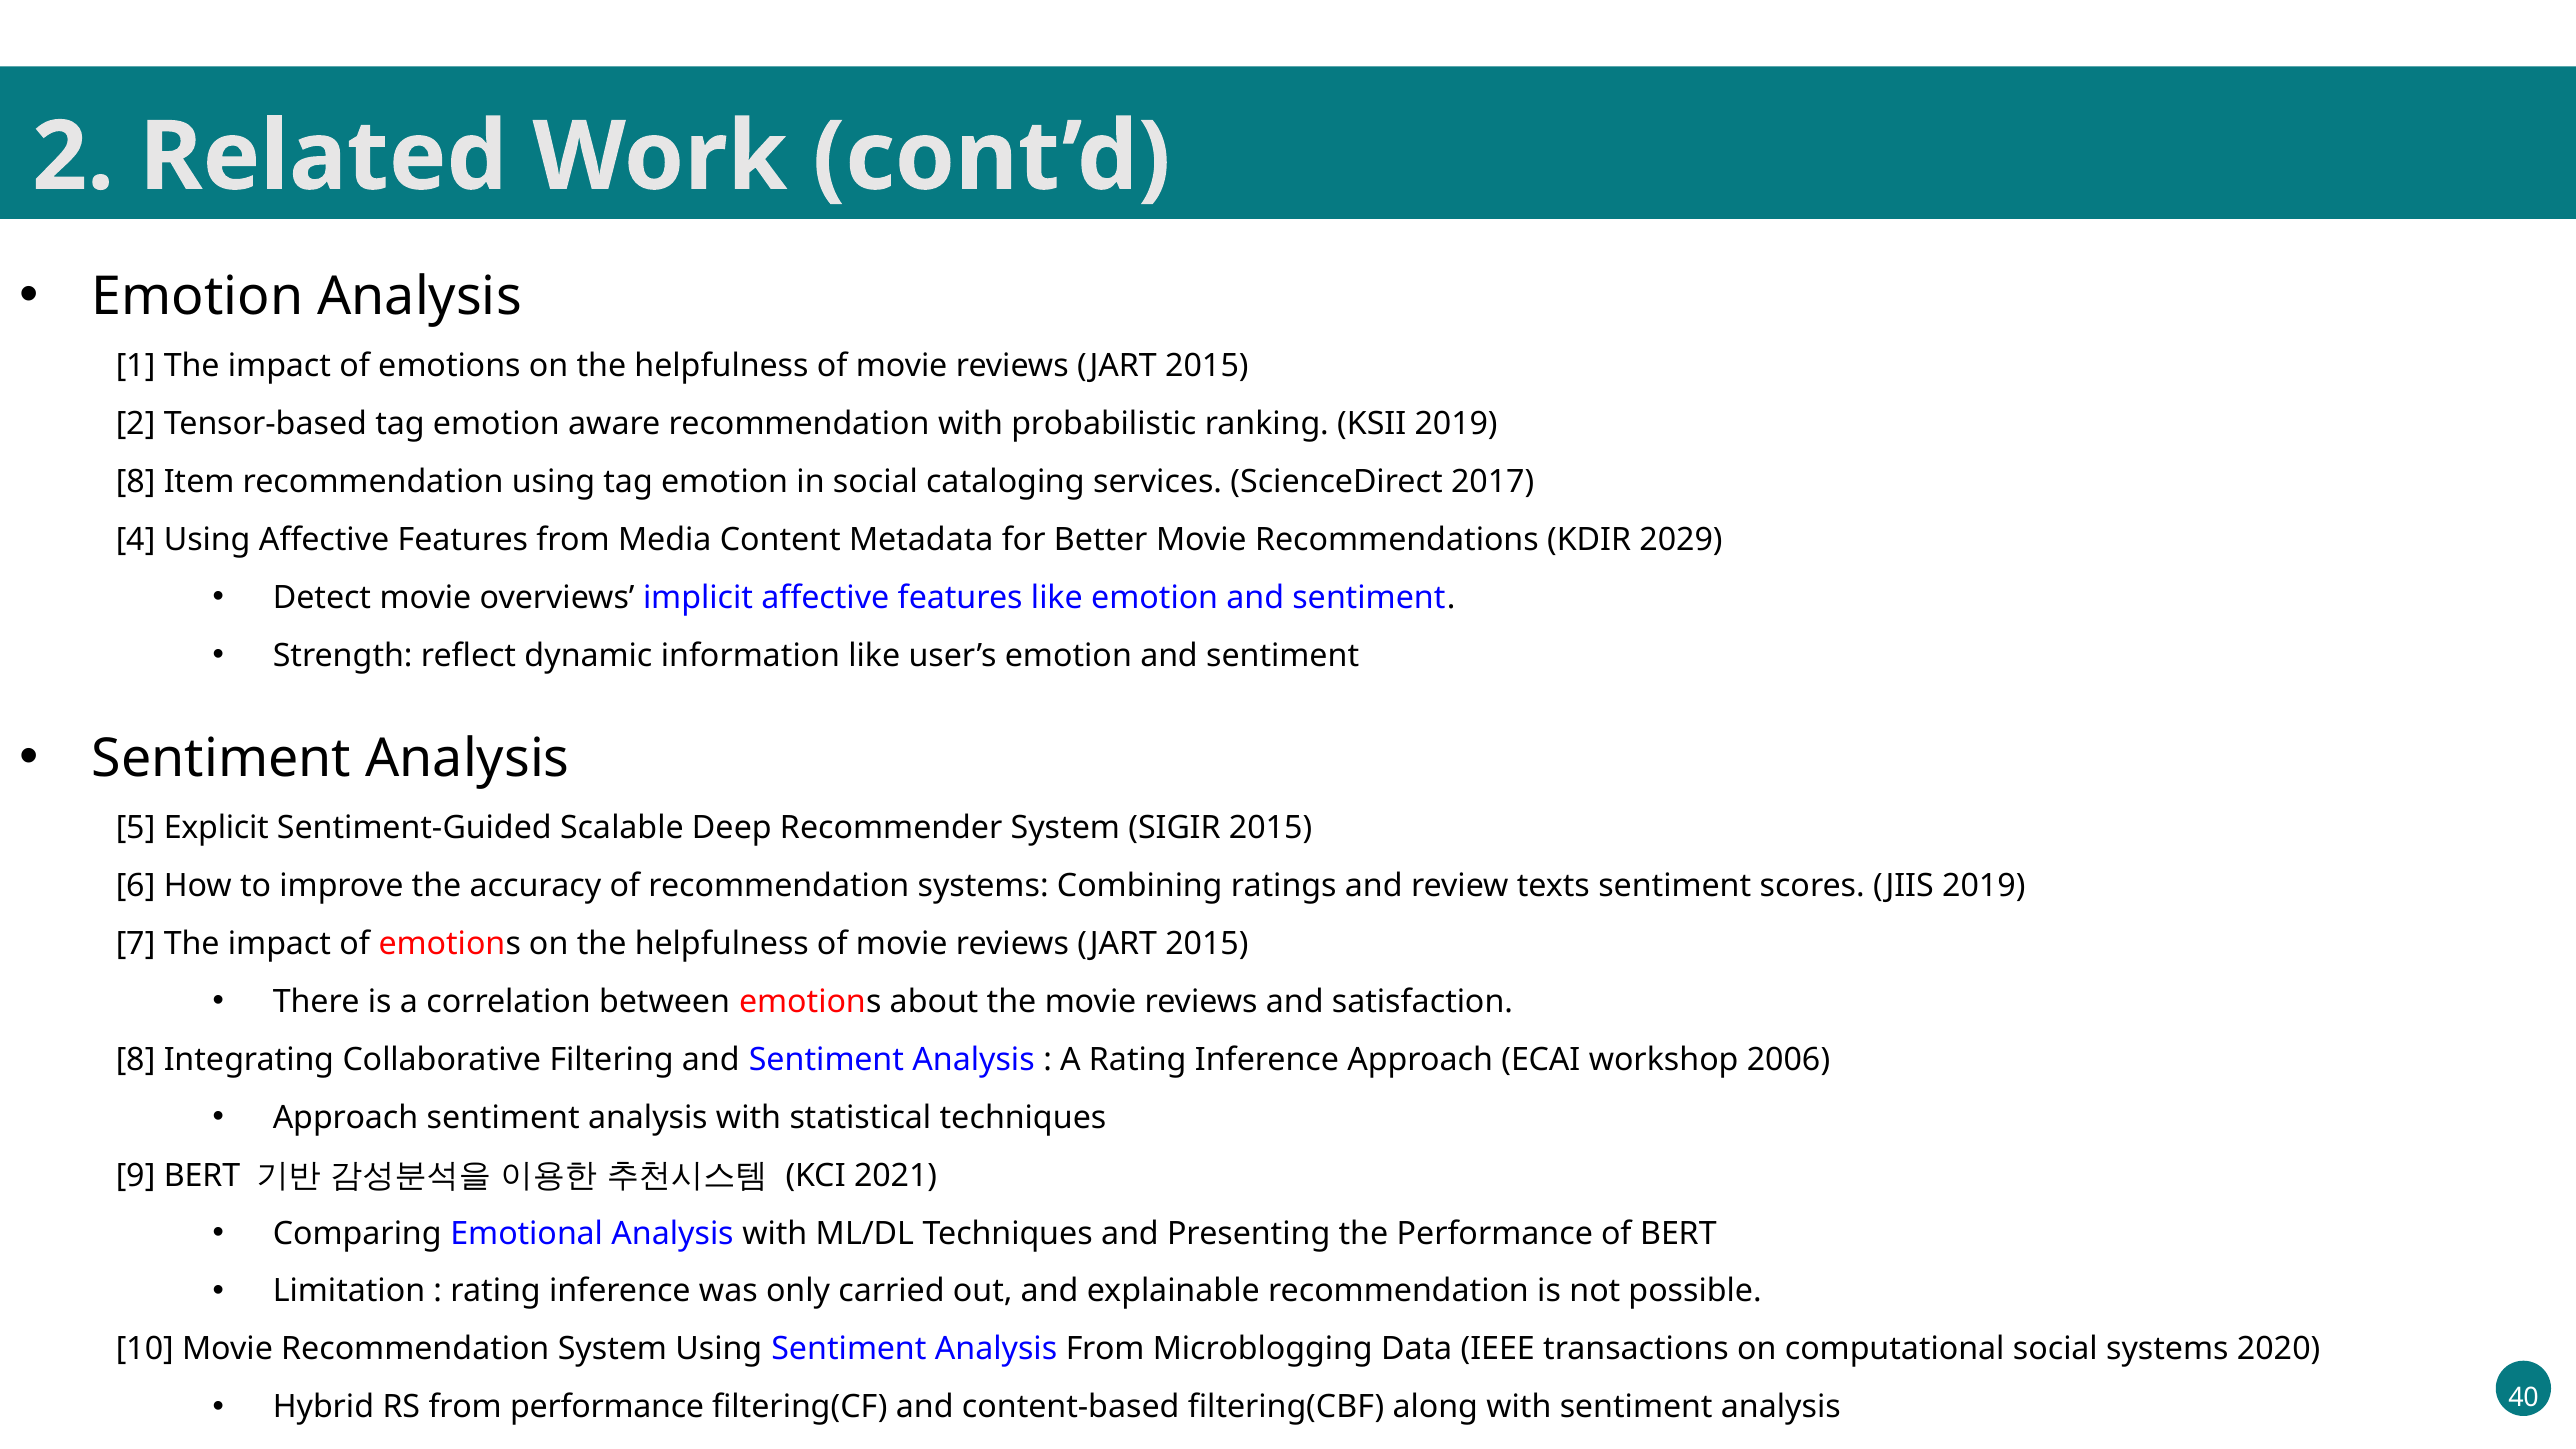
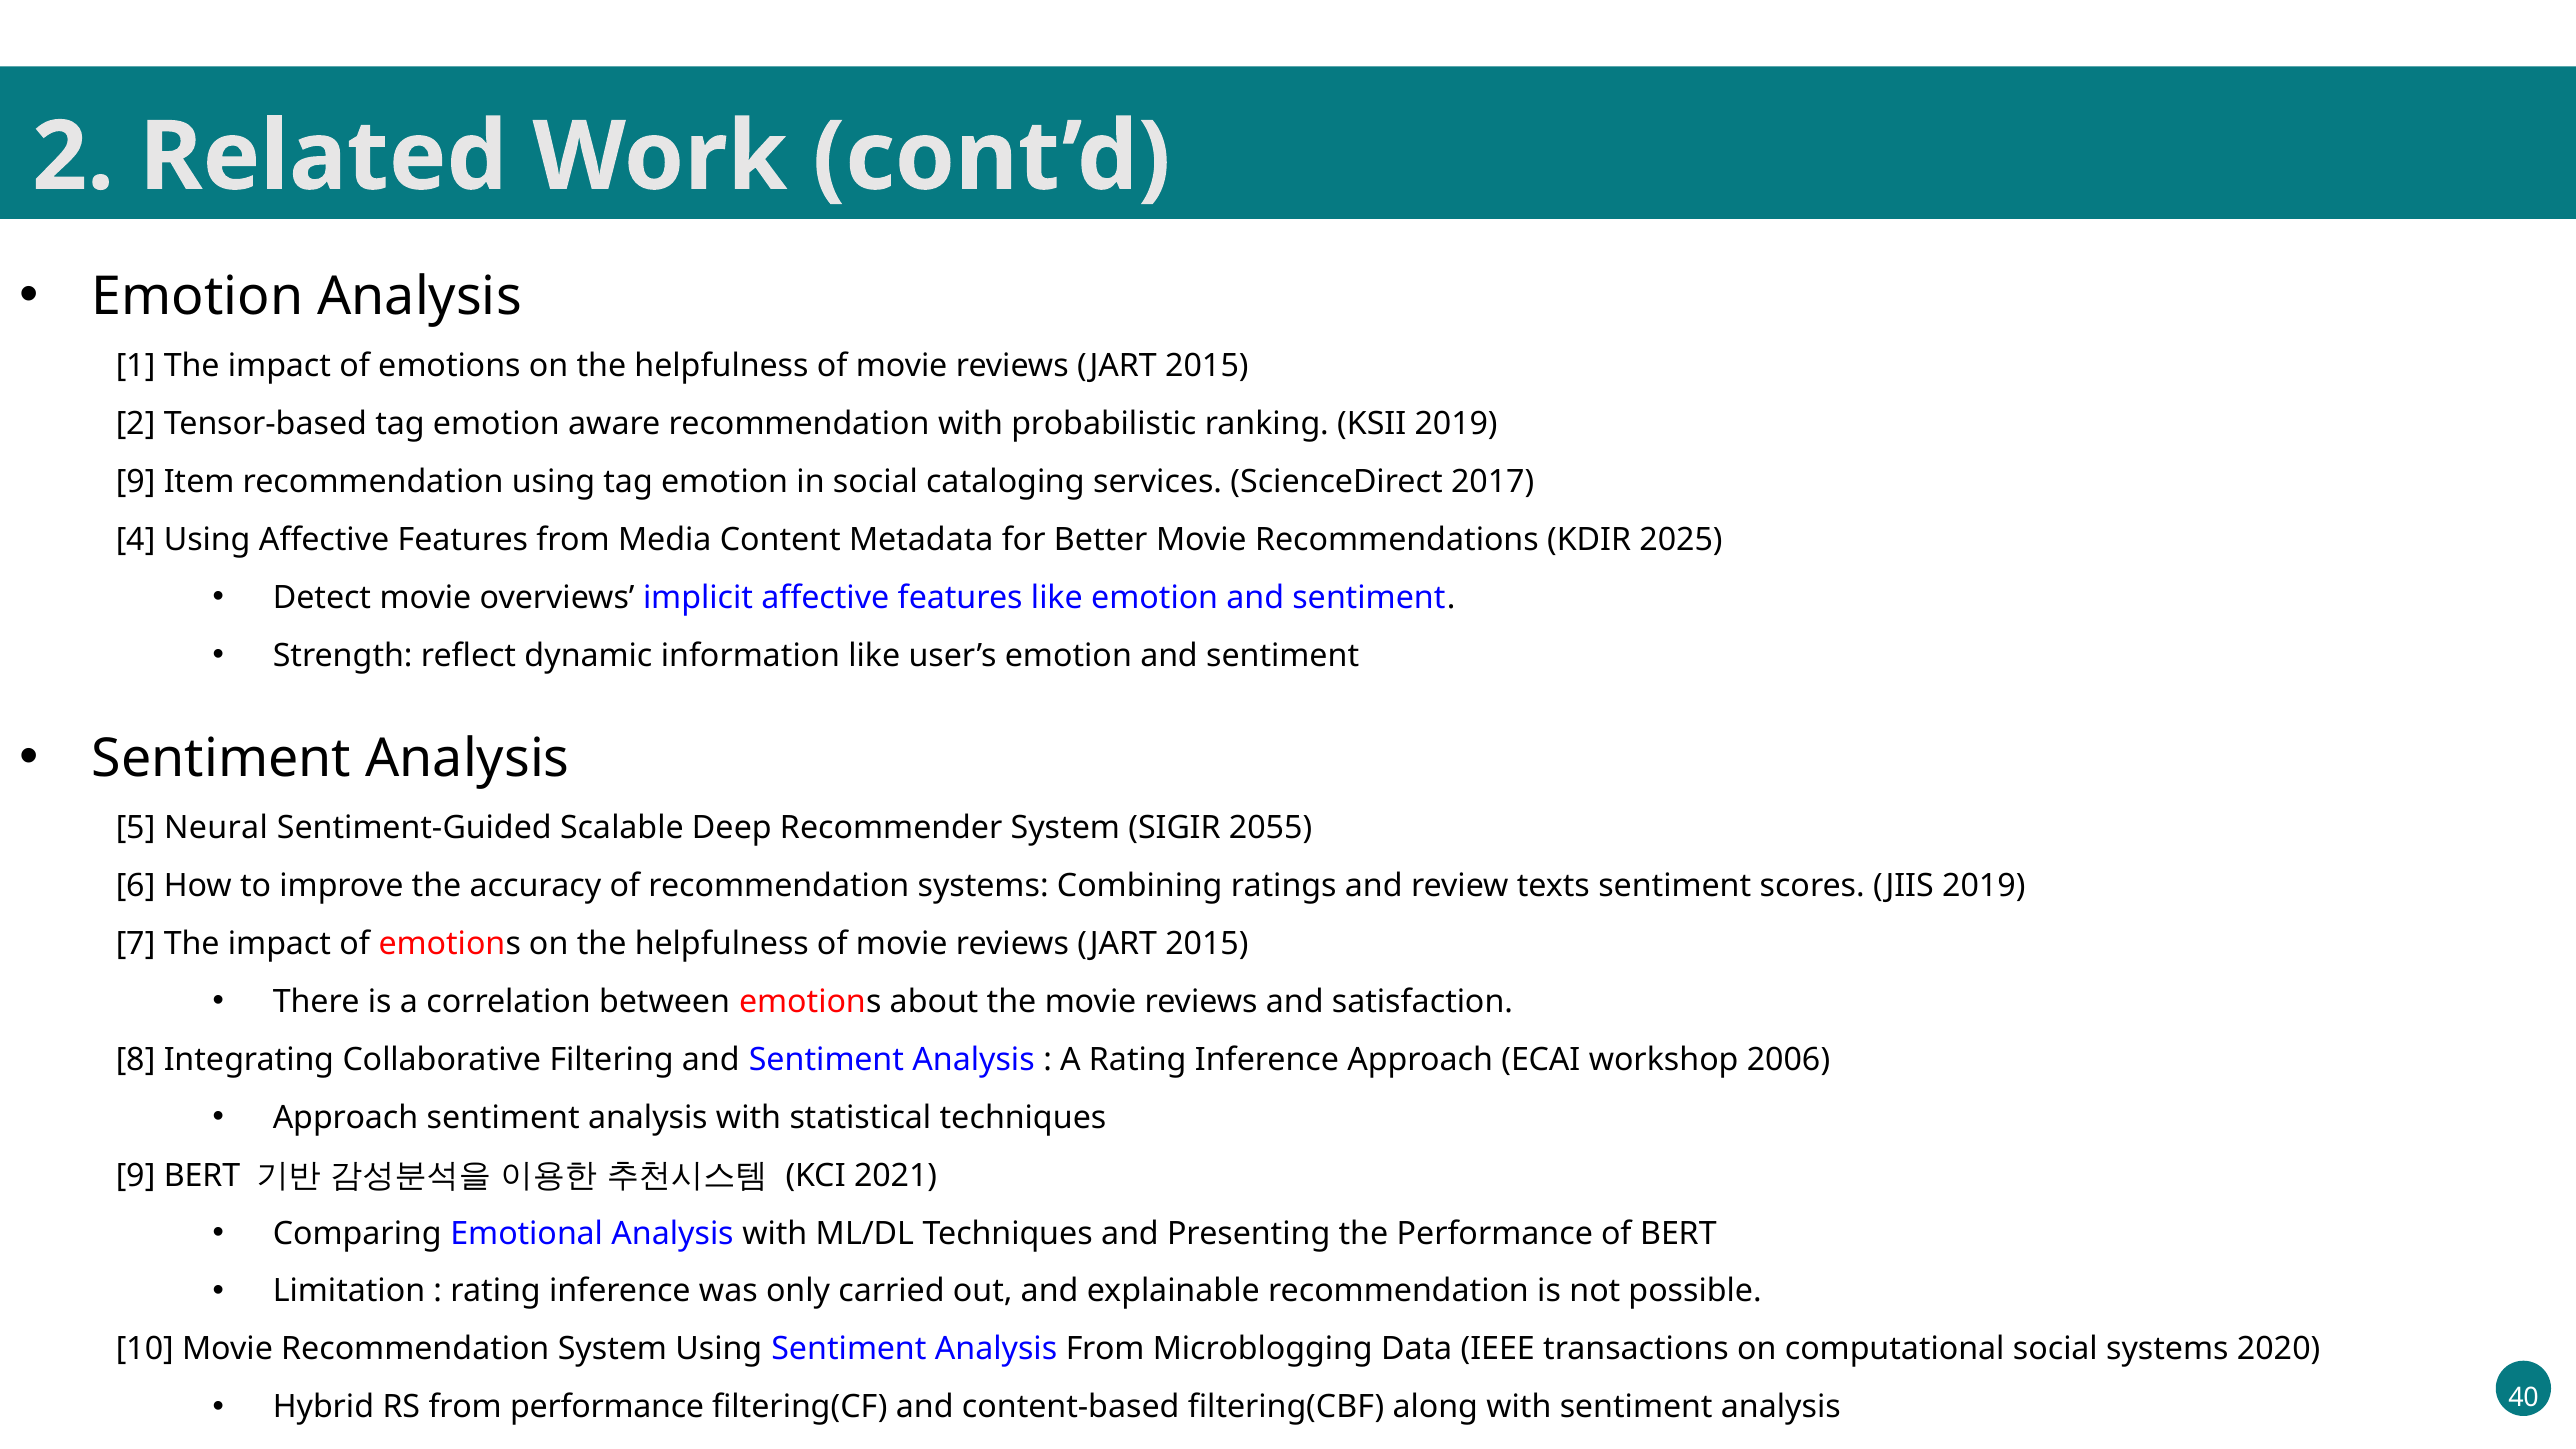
8: 8 -> 9 (136, 482)
2029: 2029 -> 2025 (1681, 540)
Explicit: Explicit -> Neural (216, 828)
SIGIR 2015: 2015 -> 2055 (1271, 828)
